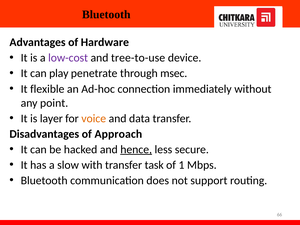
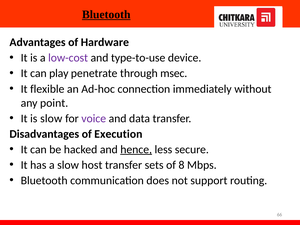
Bluetooth underline: none -> present (106, 15)
tree-to-use: tree-to-use -> type-to-use (138, 58)
is layer: layer -> slow (51, 118)
voice colour: orange -> purple (94, 118)
Approach: Approach -> Execution (118, 134)
with: with -> host (92, 165)
task: task -> sets (154, 165)
1: 1 -> 8 (181, 165)
